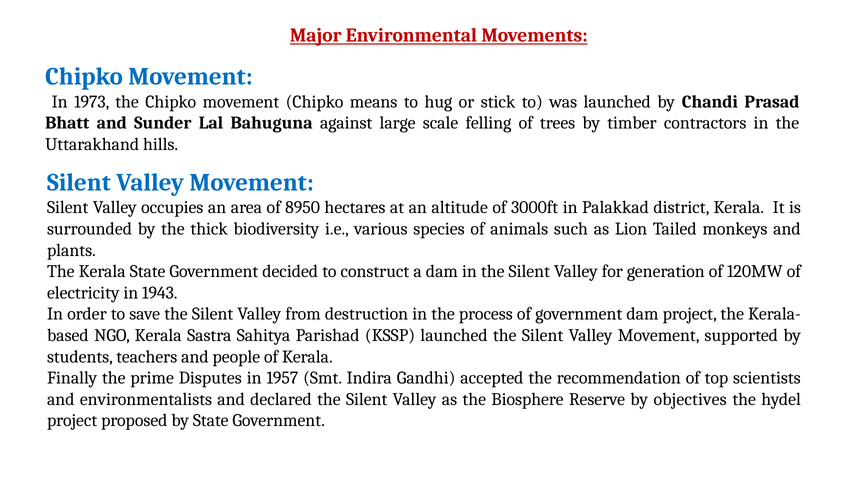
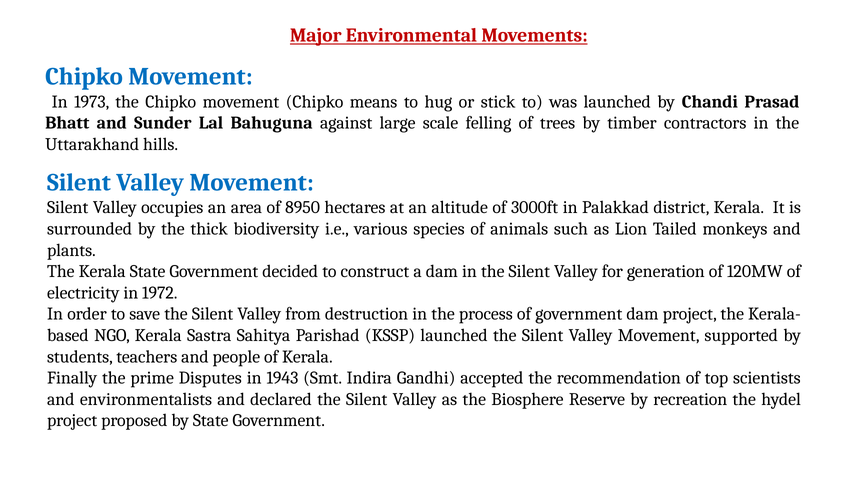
1943: 1943 -> 1972 (160, 293)
1957: 1957 -> 1943 (282, 378)
objectives: objectives -> recreation (690, 399)
